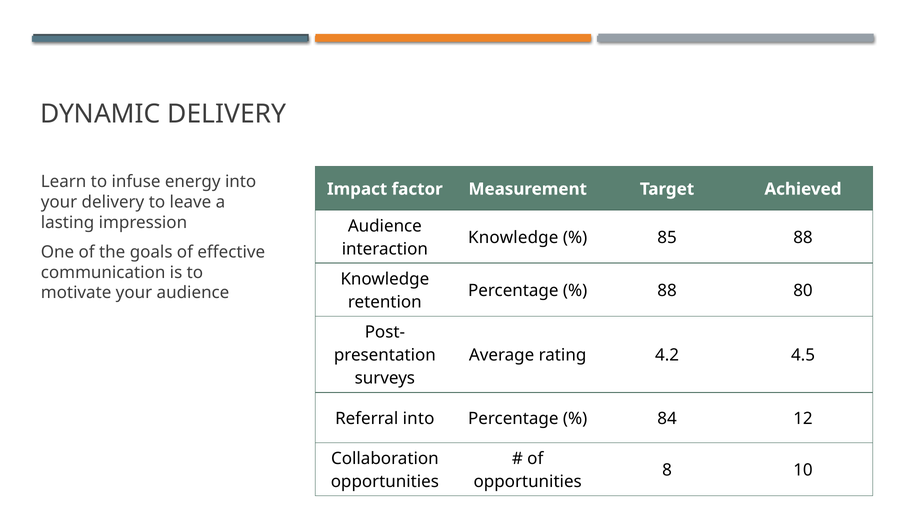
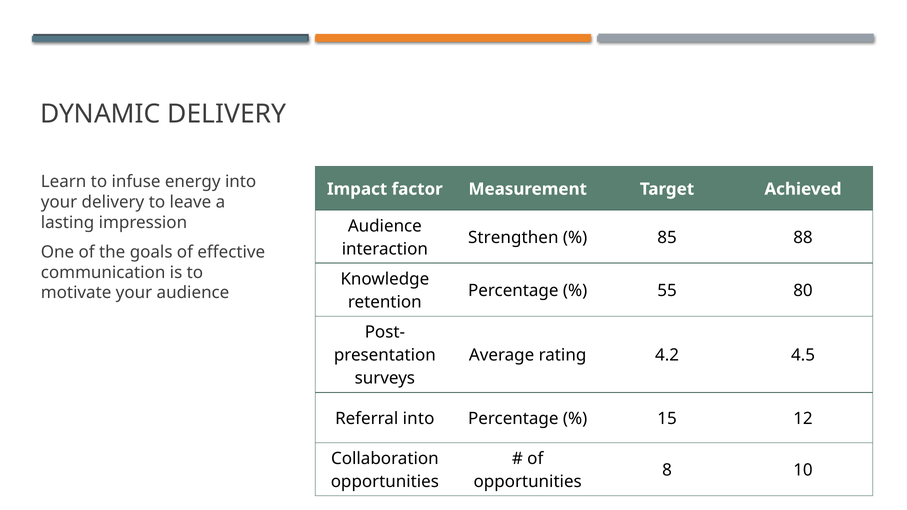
Knowledge: Knowledge -> Strengthen (513, 238)
88: 88 -> 55 (667, 291)
84: 84 -> 15 (667, 419)
